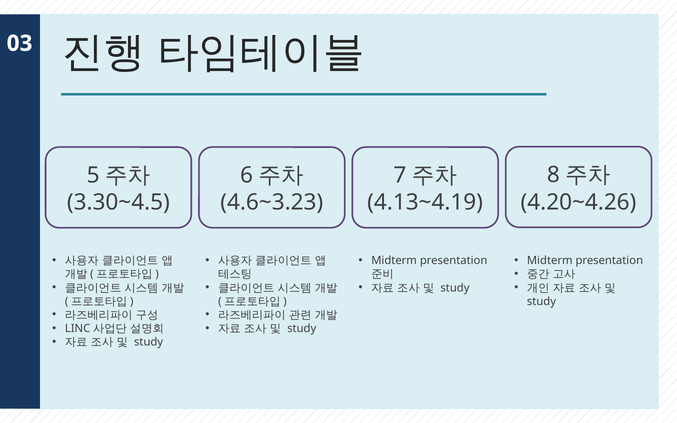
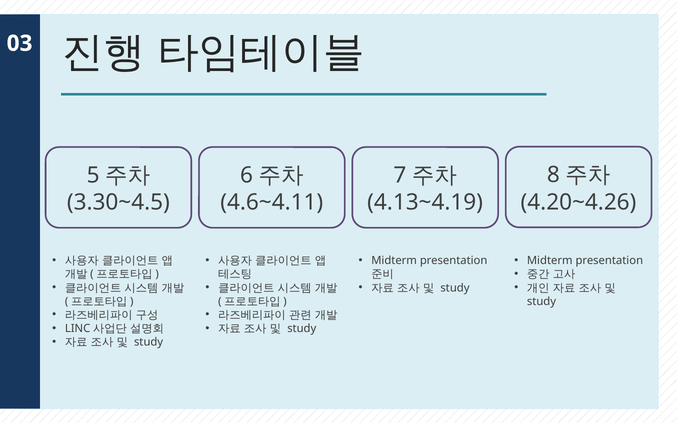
4.6~3.23: 4.6~3.23 -> 4.6~4.11 (272, 203)
